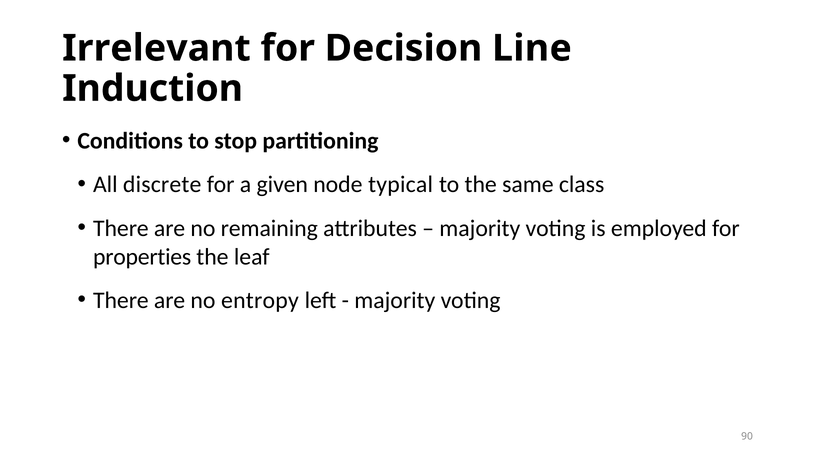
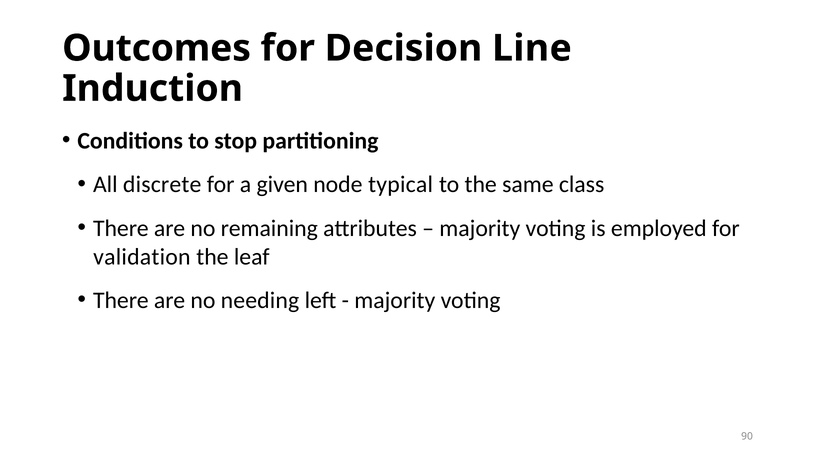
Irrelevant: Irrelevant -> Outcomes (157, 48)
properties: properties -> validation (142, 257)
entropy: entropy -> needing (260, 301)
